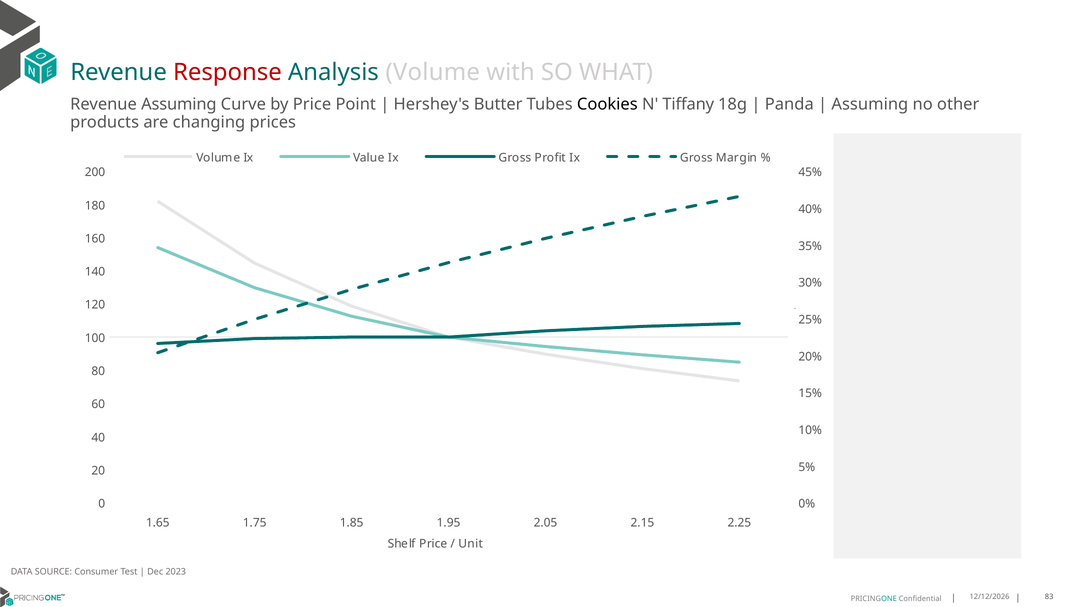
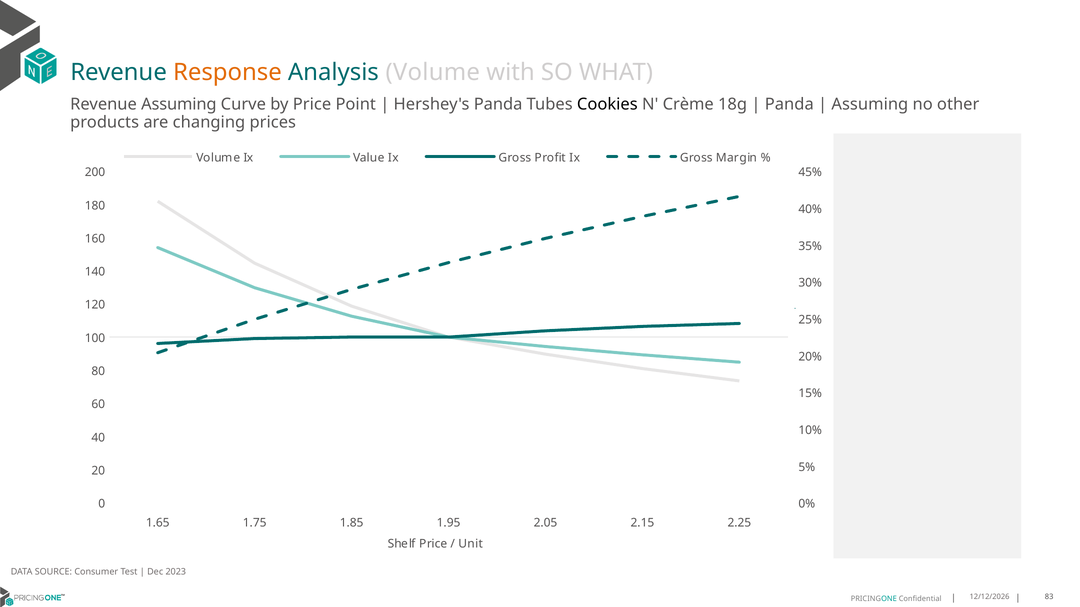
Response colour: red -> orange (227, 73)
Hershey's Butter: Butter -> Panda (498, 105)
Tiffany: Tiffany -> Crème (688, 105)
